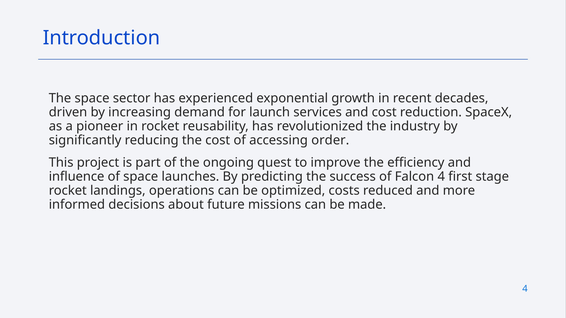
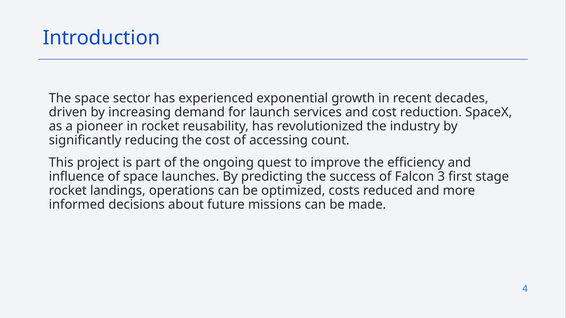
order: order -> count (330, 140)
Falcon 4: 4 -> 3 (441, 177)
